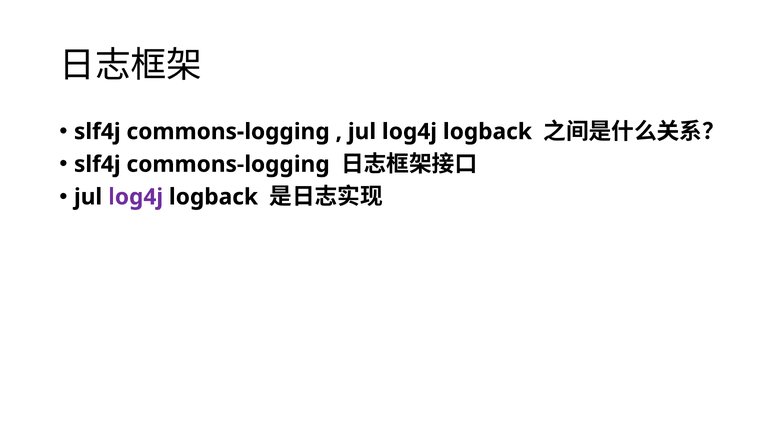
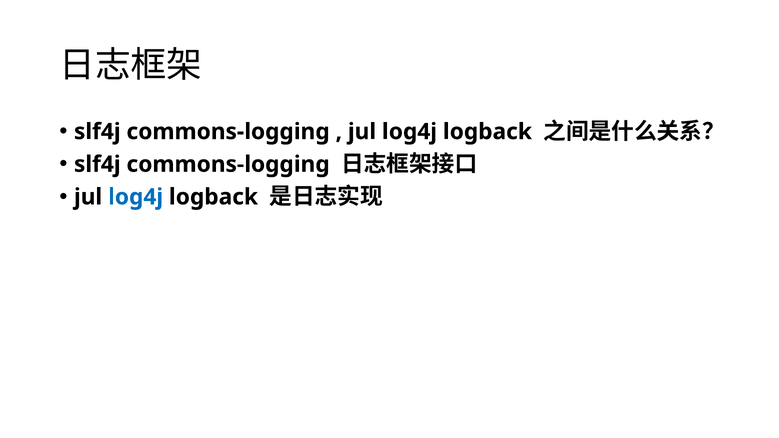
log4j colour: purple -> blue (136, 197)
